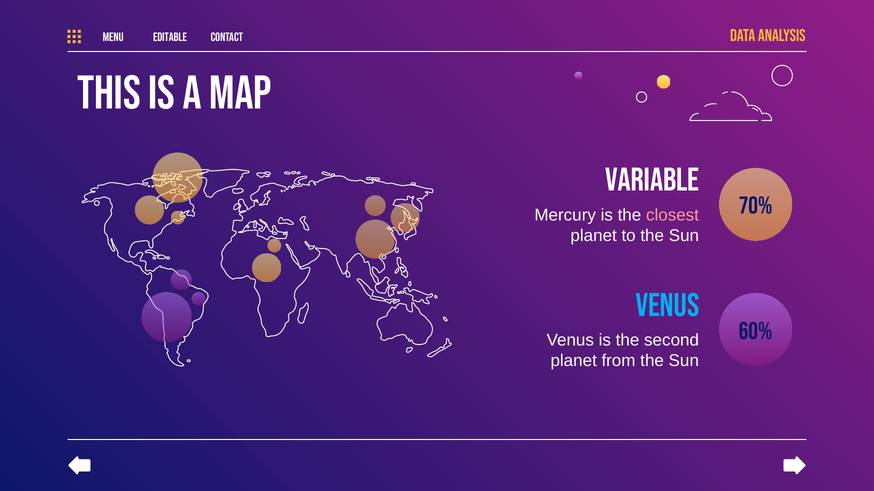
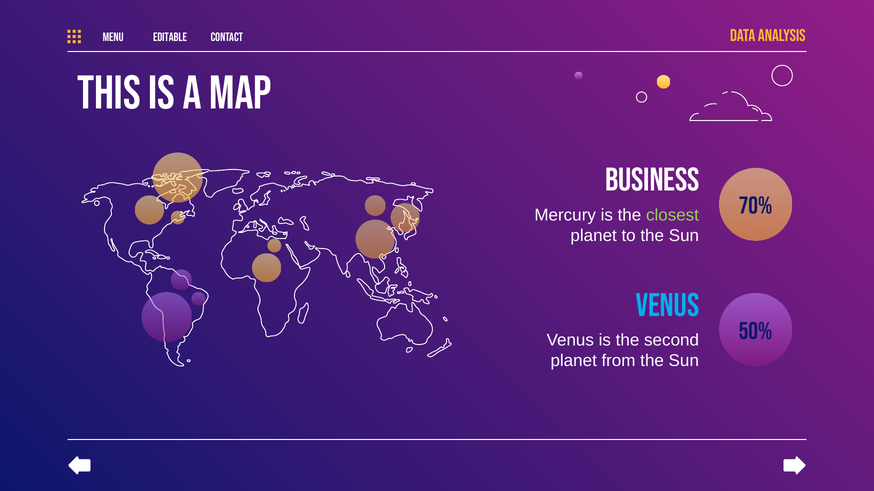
VARIABLE: VARIABLE -> BUSINESS (652, 180)
closest colour: pink -> light green (672, 215)
60%: 60% -> 50% (756, 331)
